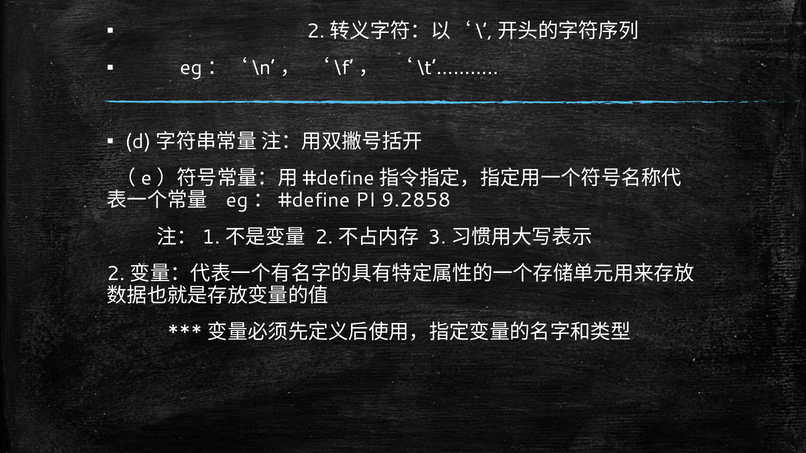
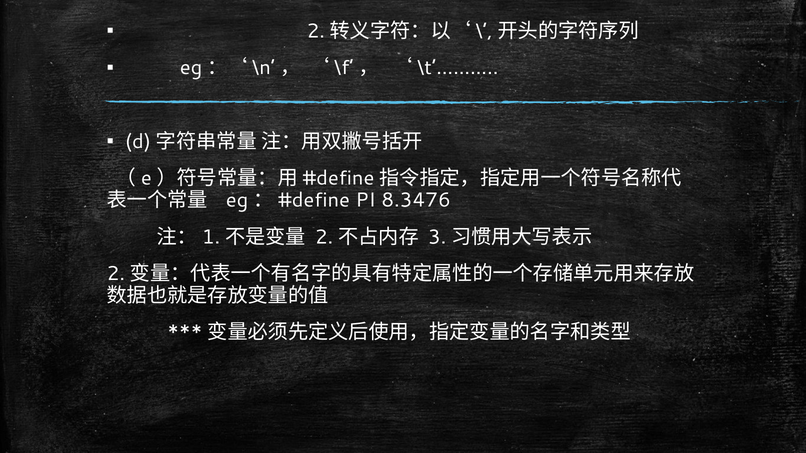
9.2858: 9.2858 -> 8.3476 (416, 200)
